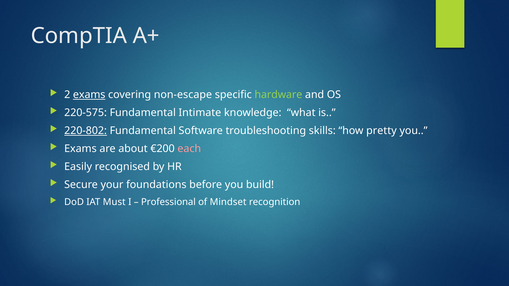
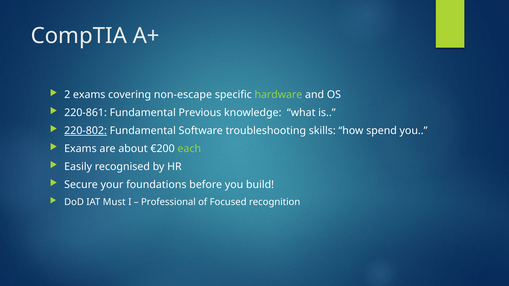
exams underline: present -> none (89, 95)
220-575: 220-575 -> 220-861 (86, 113)
Intimate: Intimate -> Previous (200, 113)
pretty: pretty -> spend (382, 131)
each colour: pink -> light green (189, 149)
Mindset: Mindset -> Focused (228, 202)
